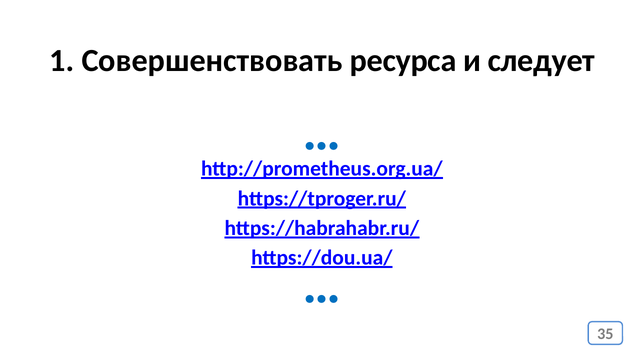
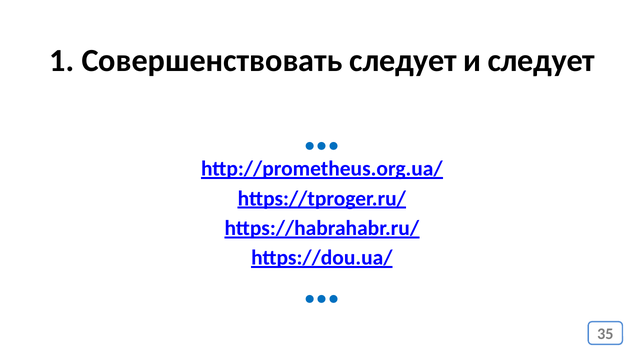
Совершенствовать ресурса: ресурса -> следует (403, 61)
